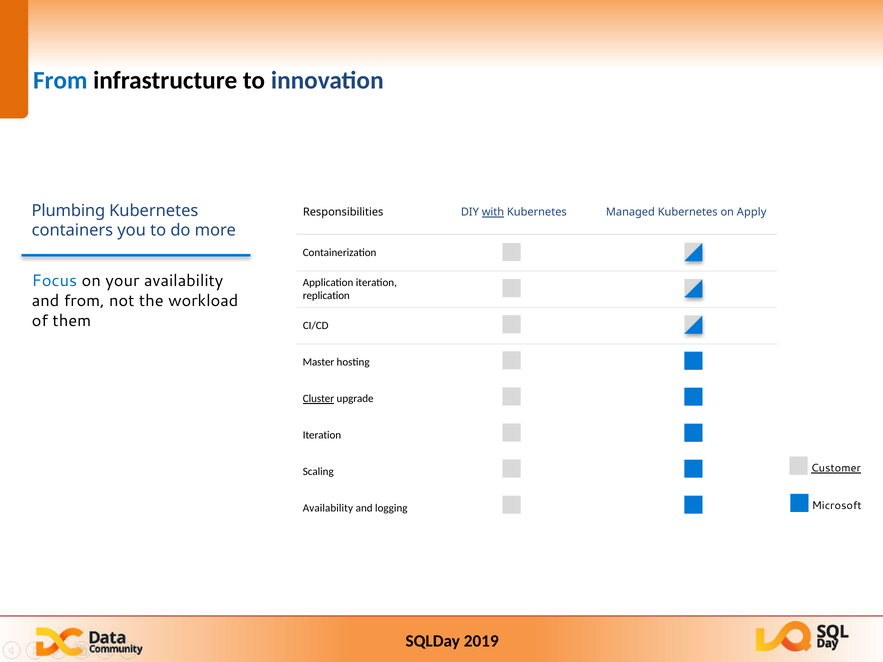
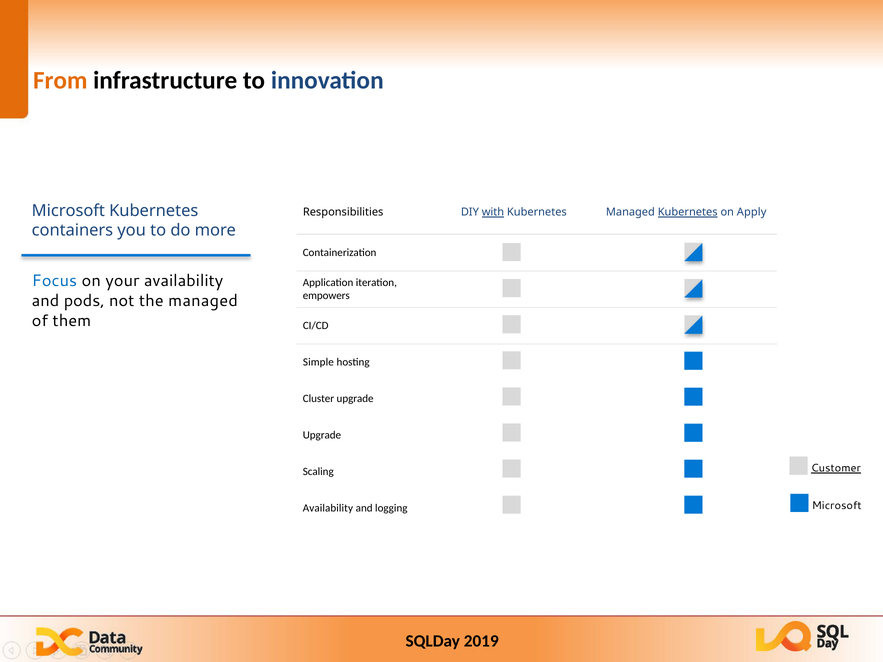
From colour: blue -> orange (60, 80)
Plumbing: Plumbing -> Microsoft (68, 211)
Kubernetes underline: none -> present (688, 212)
replication: replication -> empowers (326, 296)
and from: from -> pods (84, 301)
the workload: workload -> managed (203, 301)
Master: Master -> Simple (318, 362)
Cluster underline: present -> none (318, 399)
Iteration: Iteration -> Upgrade (322, 435)
